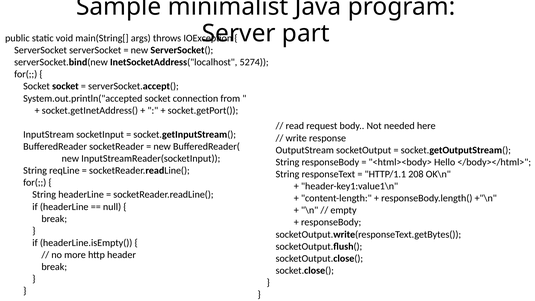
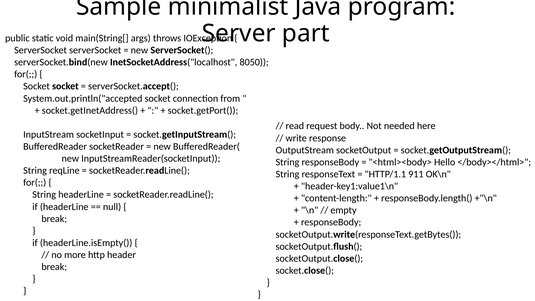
5274: 5274 -> 8050 (254, 62)
208: 208 -> 911 (416, 174)
